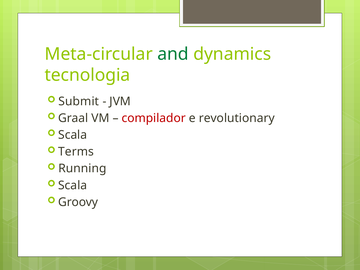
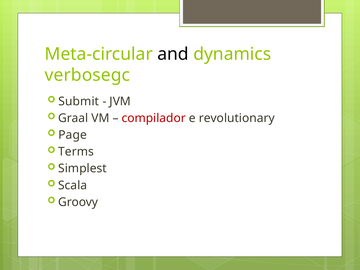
and colour: green -> black (173, 54)
tecnologia: tecnologia -> verbosegc (87, 75)
Scala: Scala -> Page (73, 135)
Running: Running -> Simplest (82, 169)
